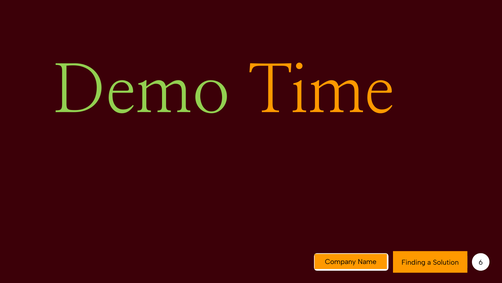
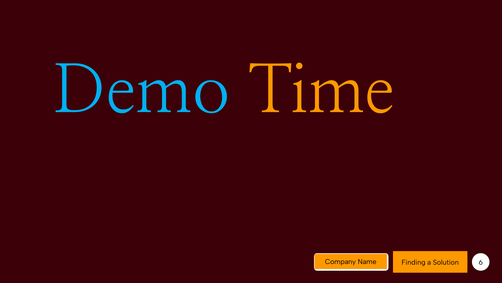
Demo colour: light green -> light blue (142, 91)
